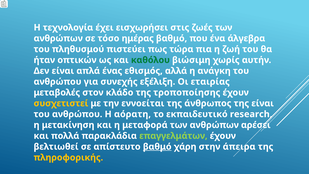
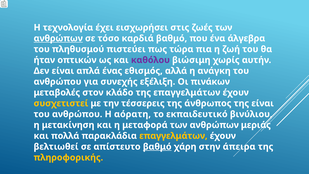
ανθρώπων underline: none -> present (58, 38)
ημέρας: ημέρας -> καρδιά (138, 38)
καθόλου colour: green -> purple (150, 60)
εταιρίας: εταιρίας -> πινάκων (210, 82)
της τροποποίησης: τροποποίησης -> επαγγελμάτων (187, 92)
εννοείται: εννοείται -> τέσσερεις (143, 103)
research: research -> βινύλιου (251, 114)
αρέσει: αρέσει -> μεριάς (256, 125)
επαγγελμάτων colour: light green -> yellow (173, 136)
